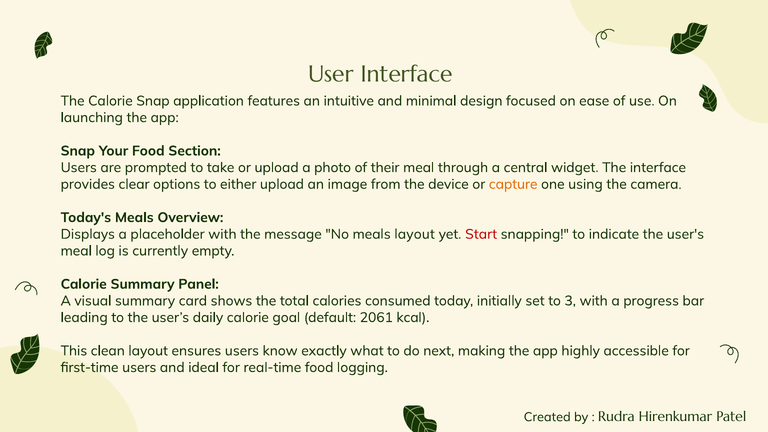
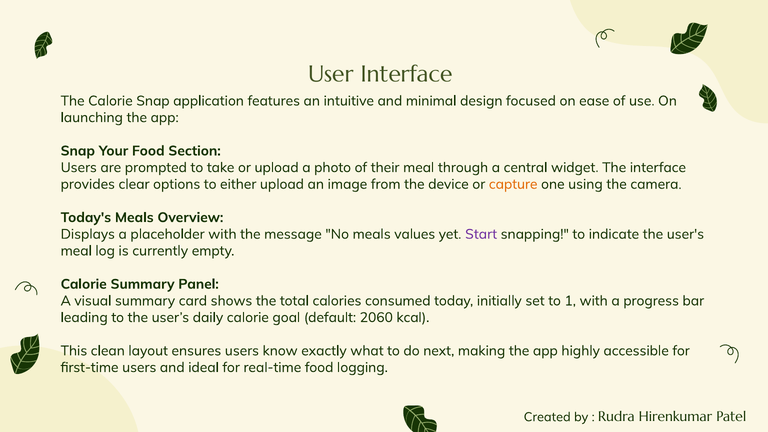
meals layout: layout -> values (415, 234)
Start colour: red -> purple (481, 234)
3: 3 -> 1 (570, 301)
2061: 2061 -> 2060 (376, 317)
